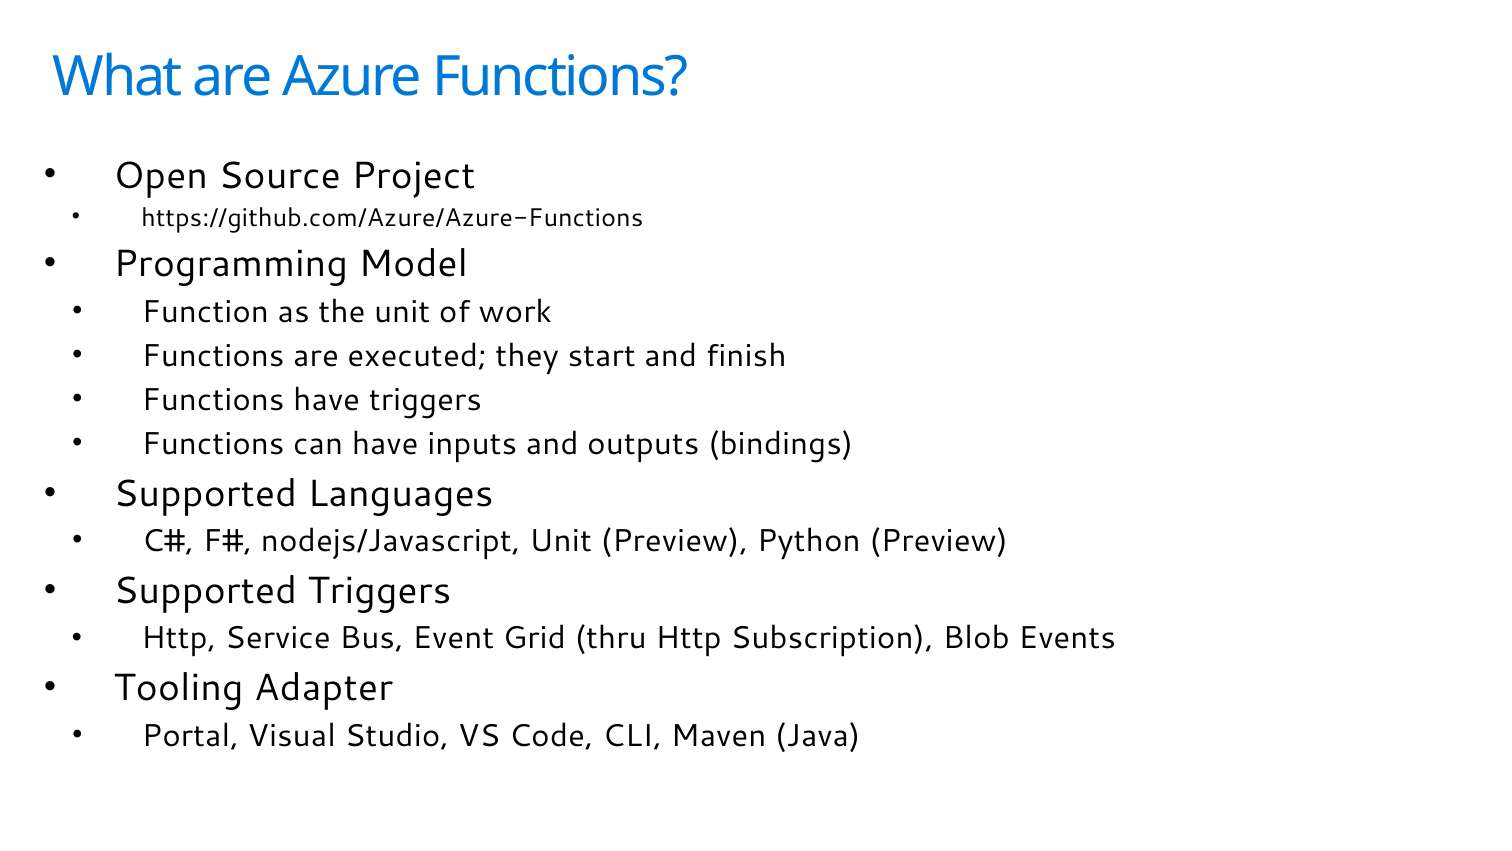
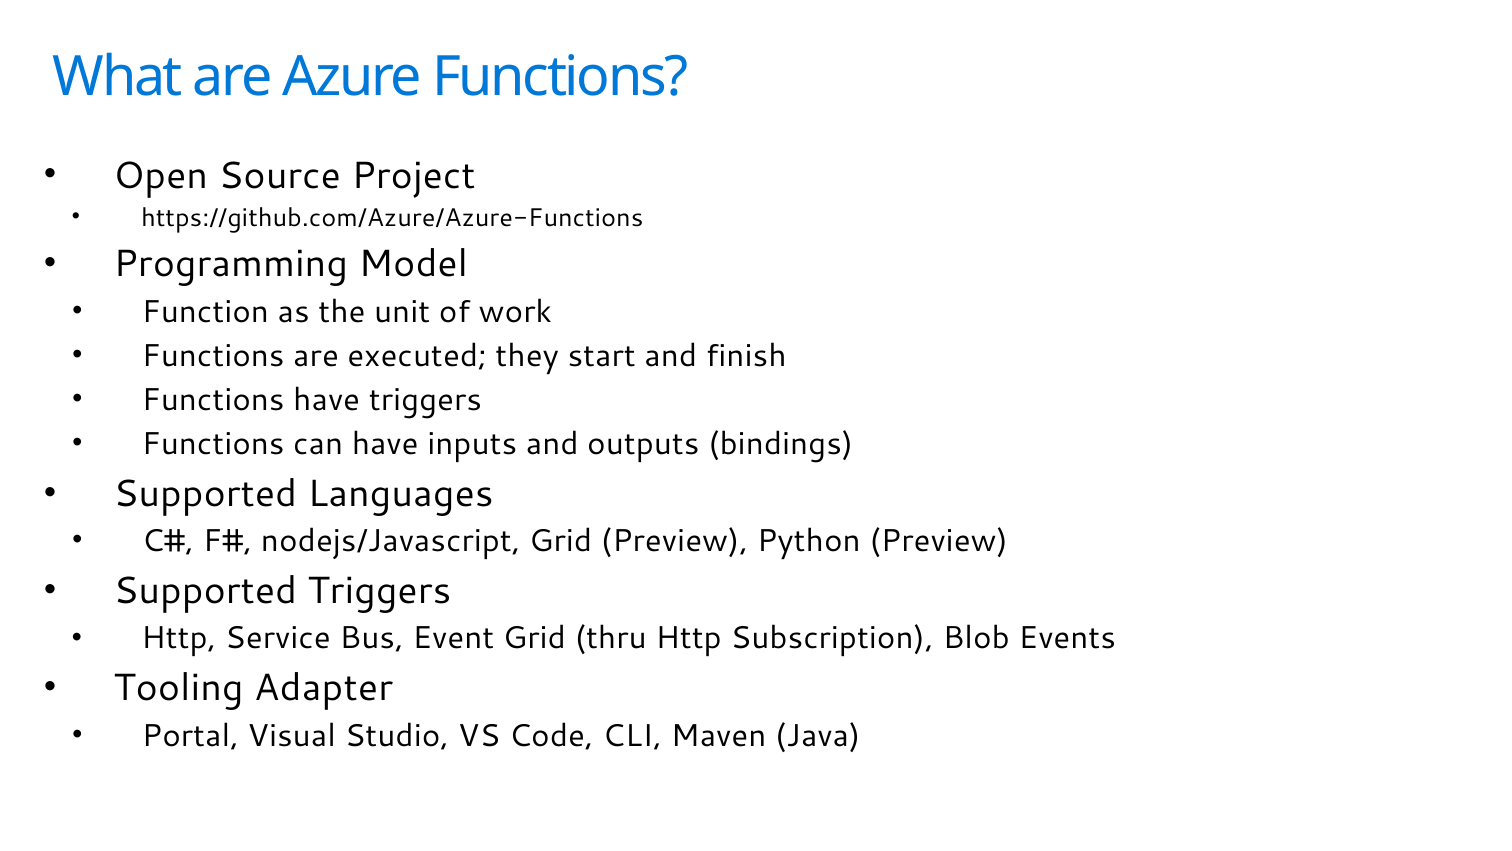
nodejs/Javascript Unit: Unit -> Grid (561, 541)
